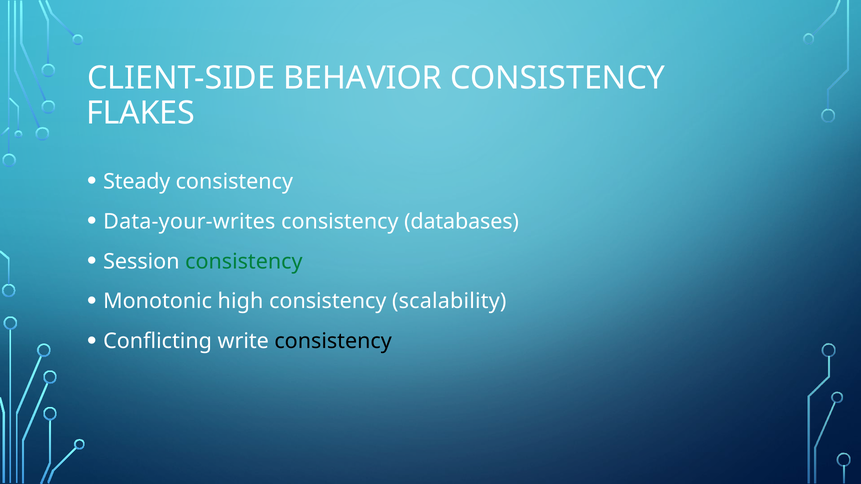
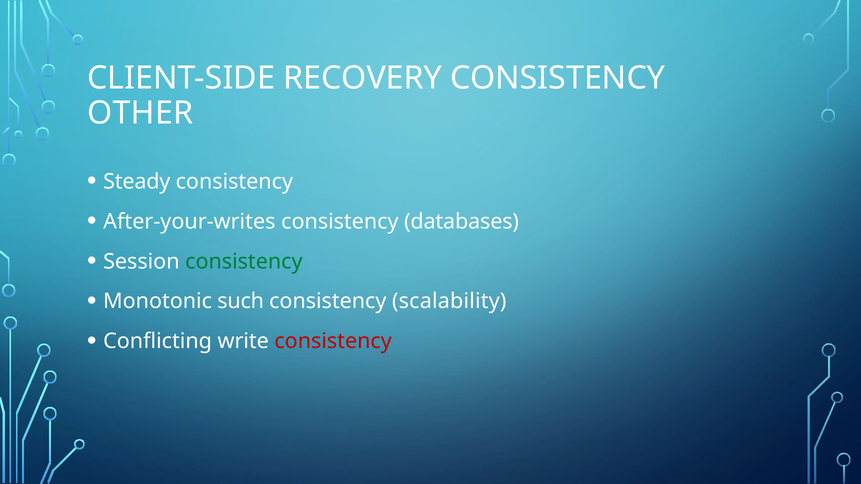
BEHAVIOR: BEHAVIOR -> RECOVERY (363, 78)
FLAKES: FLAKES -> OTHER (140, 113)
Data-your-writes: Data-your-writes -> After-your-writes (189, 222)
high: high -> such (241, 302)
consistency colour: black -> red (333, 342)
